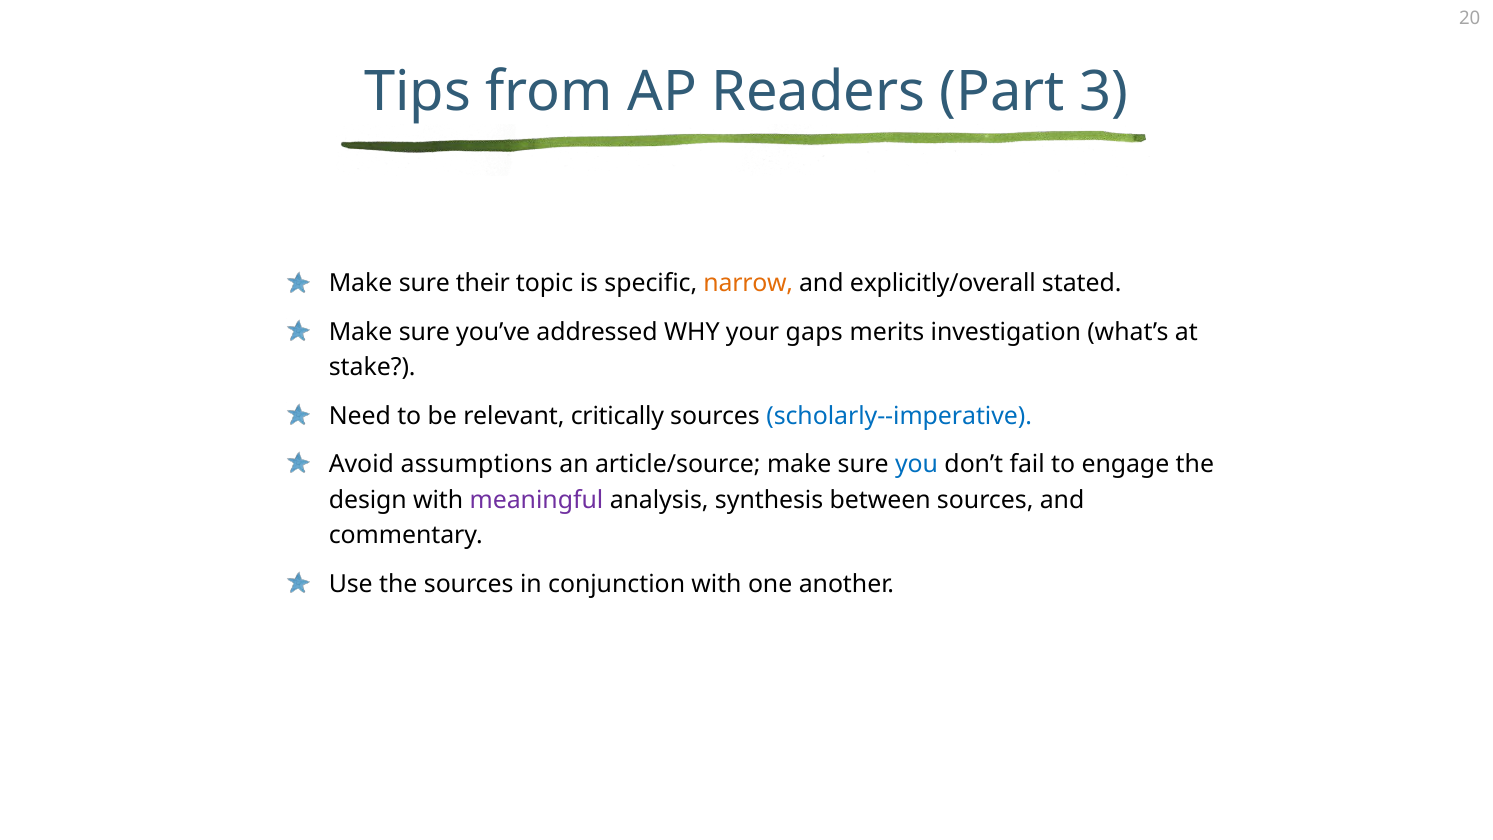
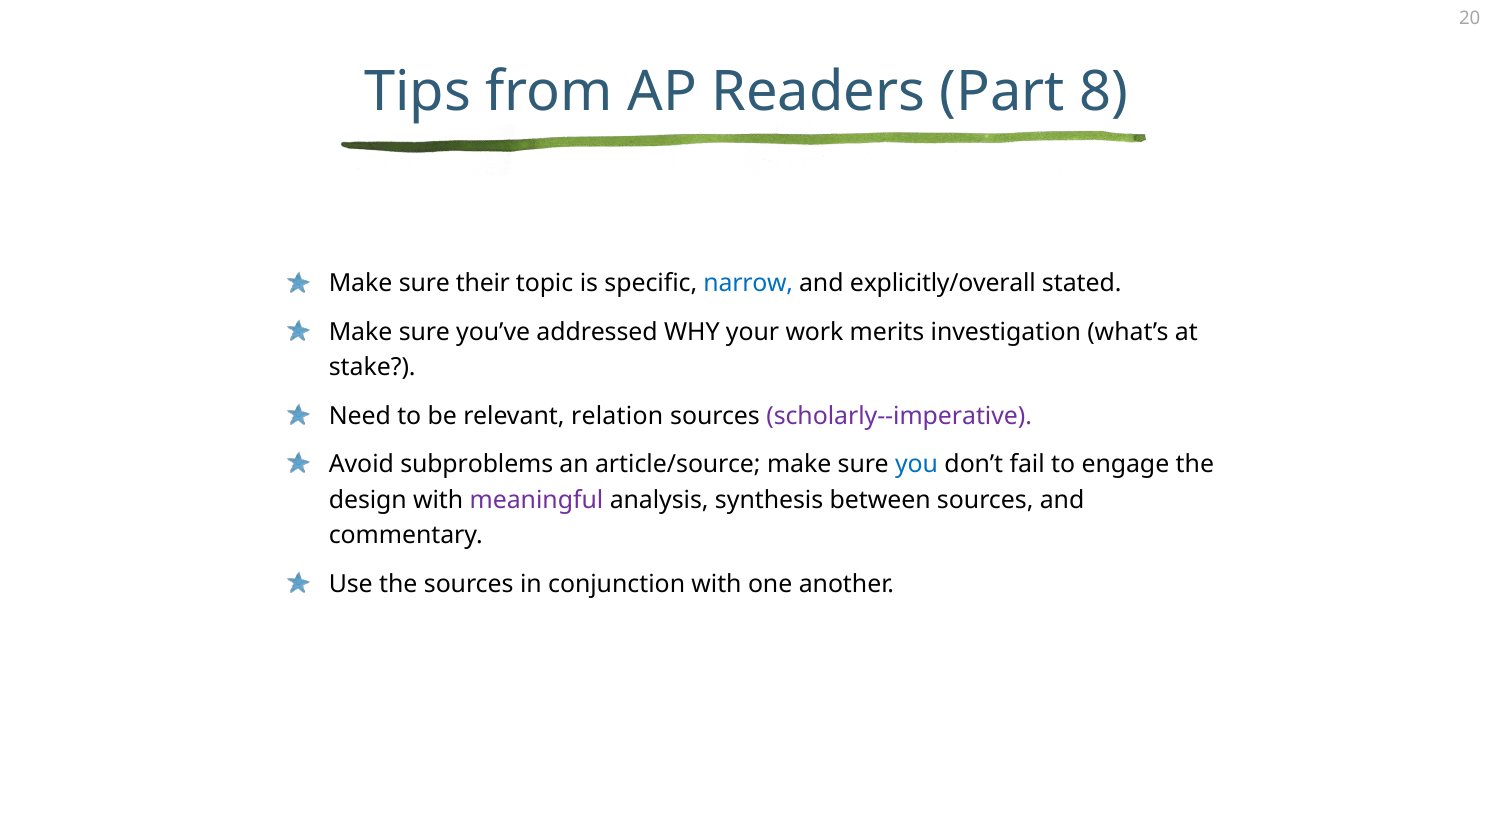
3: 3 -> 8 (1104, 92)
narrow colour: orange -> blue (748, 284)
gaps: gaps -> work (814, 332)
critically: critically -> relation (617, 416)
scholarly--imperative colour: blue -> purple (899, 416)
assumptions: assumptions -> subproblems (477, 464)
